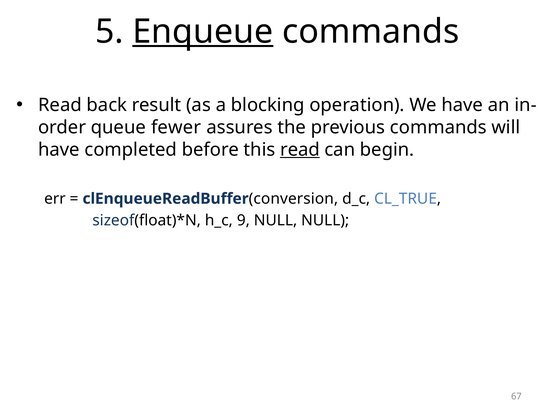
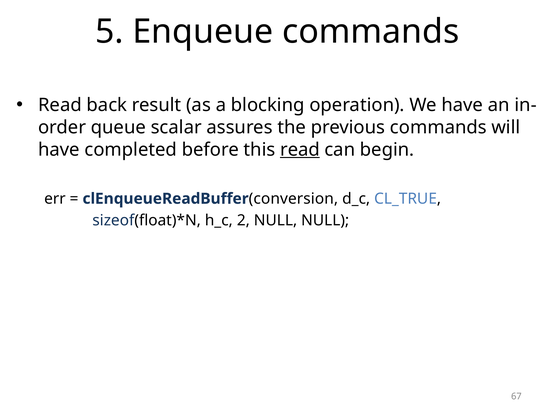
Enqueue underline: present -> none (203, 32)
fewer: fewer -> scalar (176, 127)
9: 9 -> 2 (243, 220)
